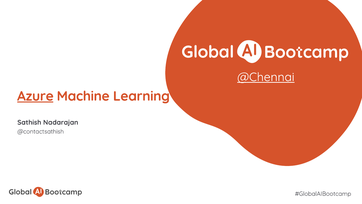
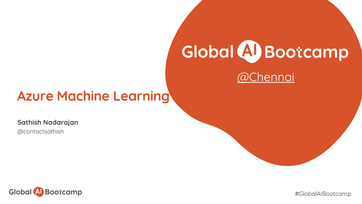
Azure underline: present -> none (35, 96)
